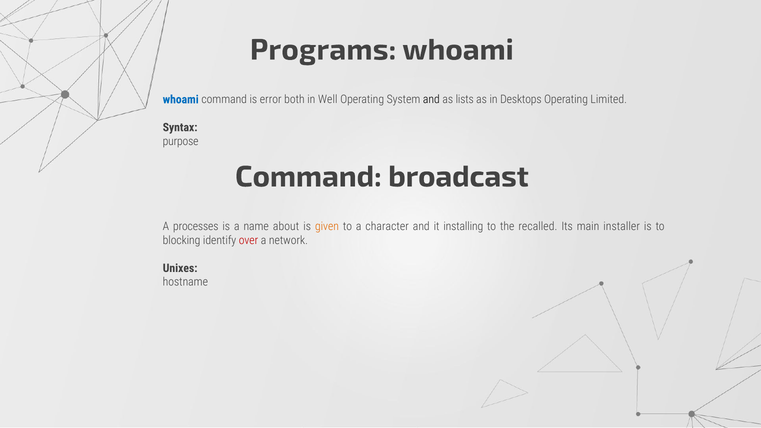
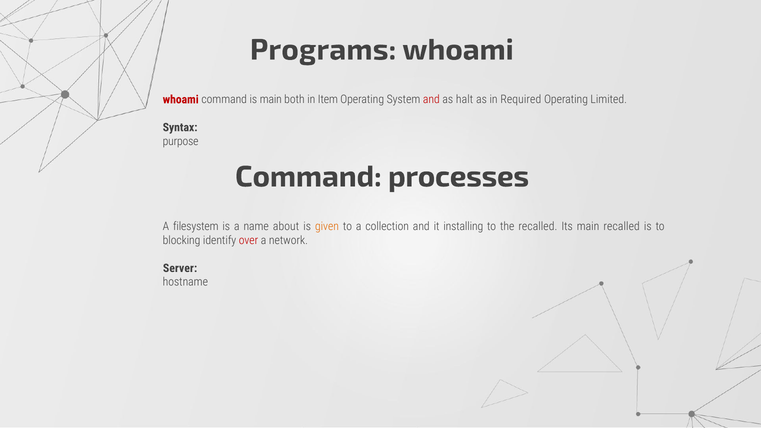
whoami colour: blue -> red (181, 99)
is error: error -> main (271, 99)
Well: Well -> Item (328, 99)
and colour: black -> red (431, 99)
lists: lists -> halt (465, 99)
Desktops: Desktops -> Required (521, 99)
broadcast: broadcast -> processes (459, 177)
processes: processes -> filesystem (196, 226)
character: character -> collection (387, 226)
main installer: installer -> recalled (622, 226)
Unixes: Unixes -> Server (180, 268)
